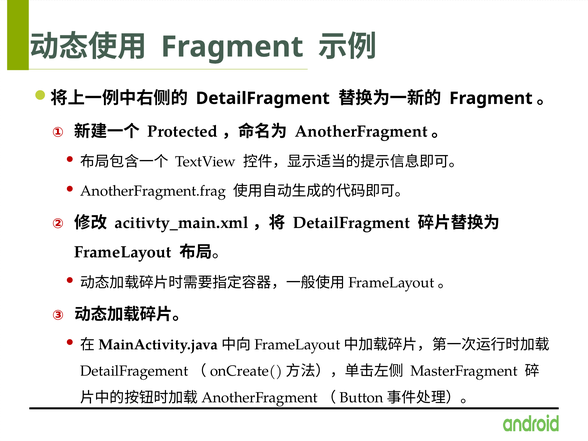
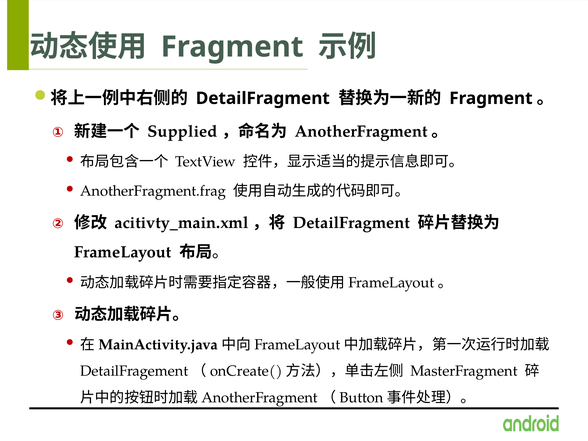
Protected: Protected -> Supplied (183, 131)
